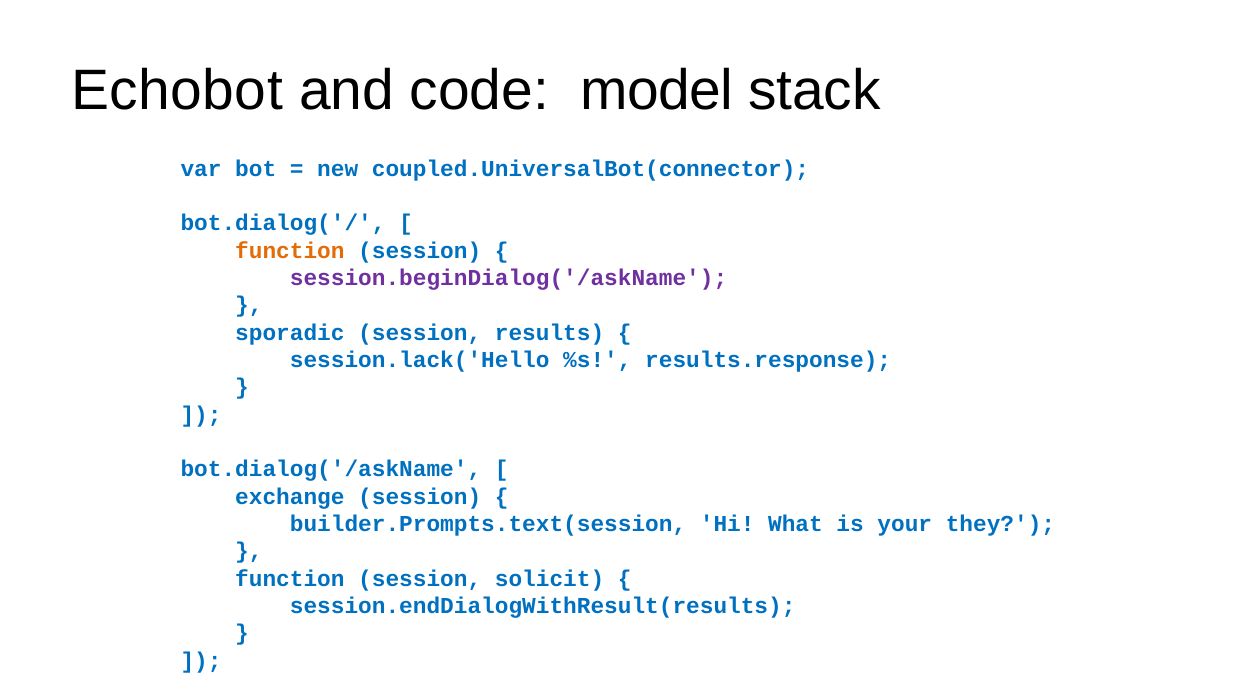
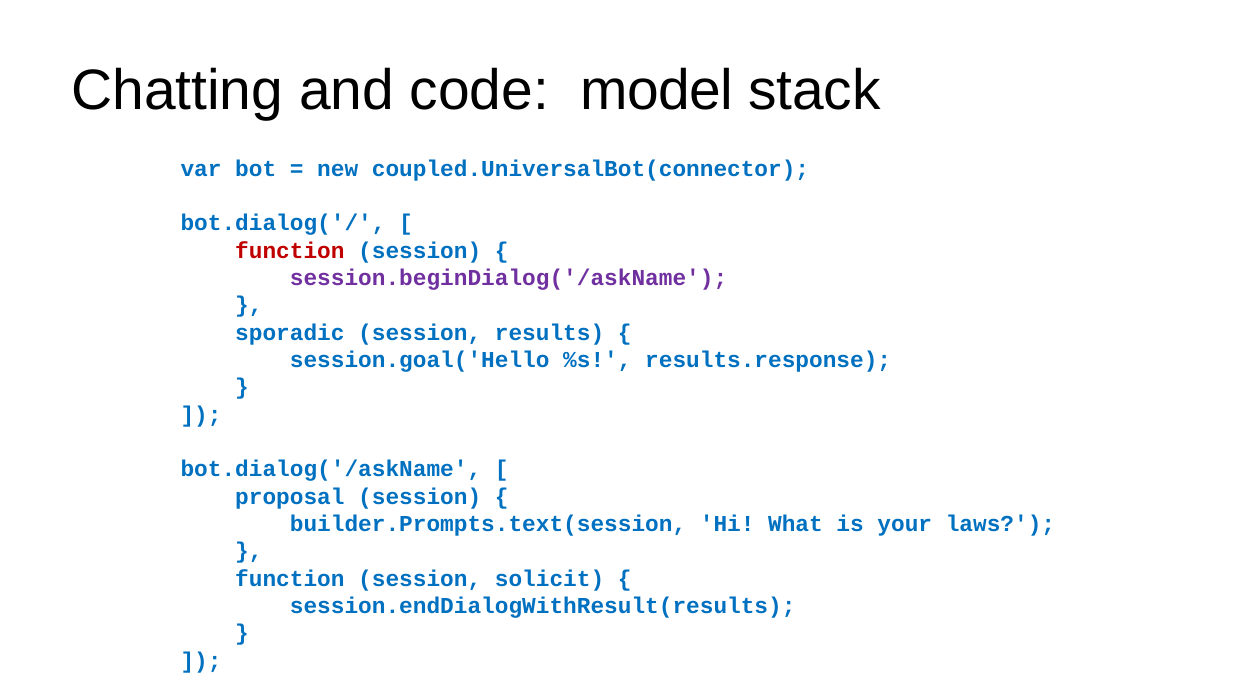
Echobot: Echobot -> Chatting (177, 91)
function colour: orange -> red (290, 251)
session.lack('Hello: session.lack('Hello -> session.goal('Hello (420, 360)
exchange: exchange -> proposal (290, 497)
they: they -> laws (1000, 524)
